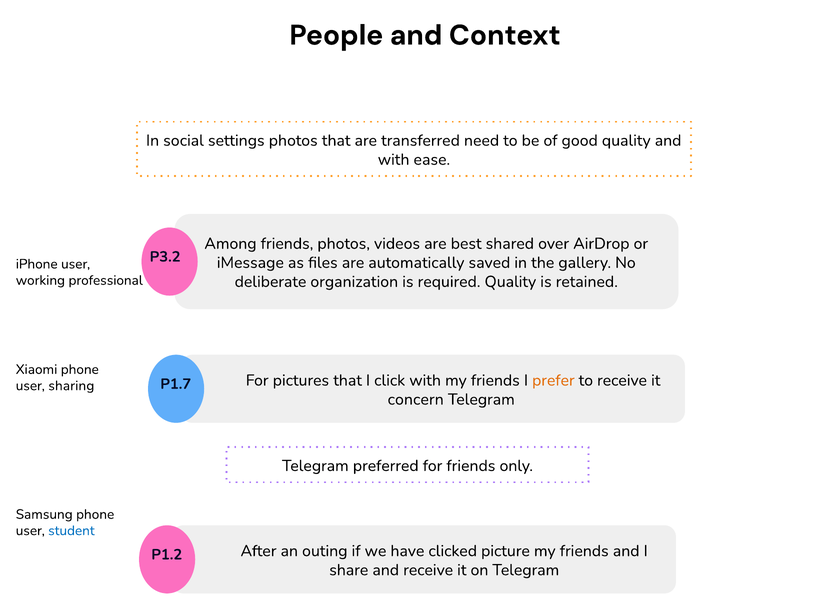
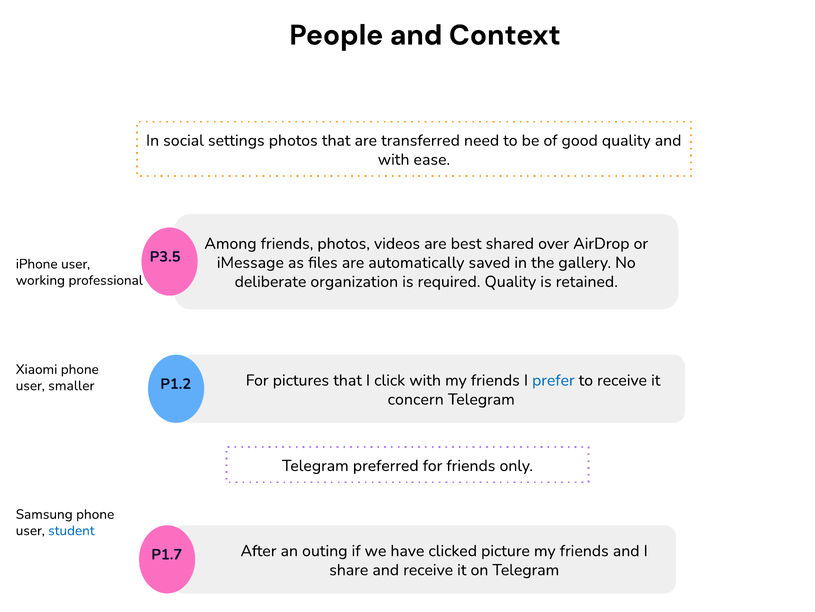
P3.2: P3.2 -> P3.5 (165, 256)
prefer colour: orange -> blue (553, 380)
P1.7: P1.7 -> P1.2 (176, 383)
sharing: sharing -> smaller (71, 385)
P1.2: P1.2 -> P1.7 (167, 554)
